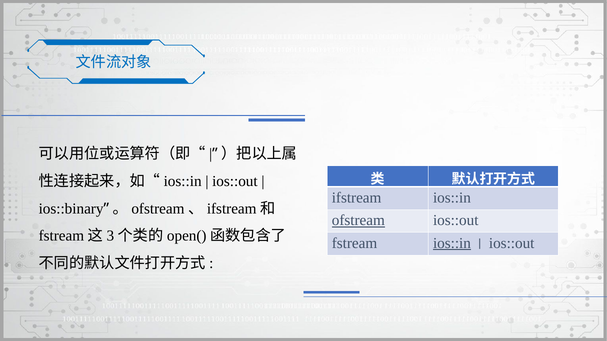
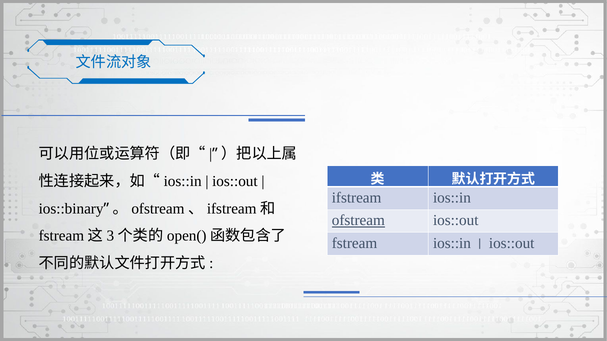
ios::in underline: present -> none (452, 243)
